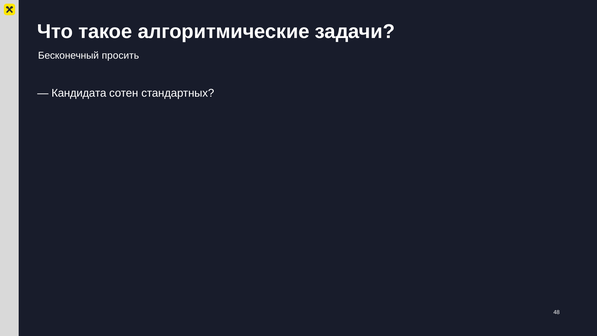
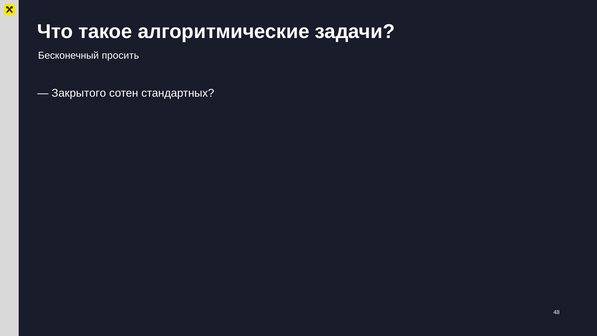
Кандидата: Кандидата -> Закрытого (79, 93)
